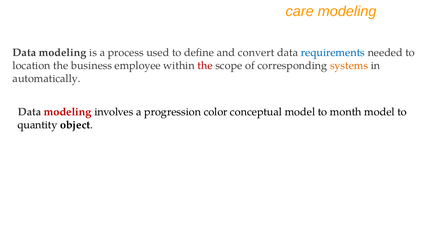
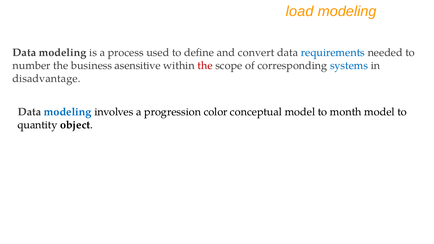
care: care -> load (300, 11)
location: location -> number (32, 66)
employee: employee -> asensitive (138, 66)
systems colour: orange -> blue (349, 66)
automatically: automatically -> disadvantage (47, 79)
modeling colour: red -> blue (68, 112)
